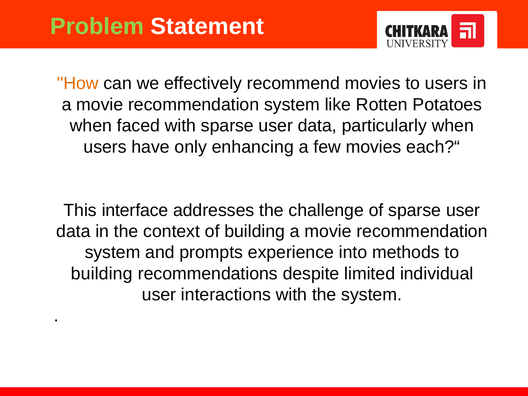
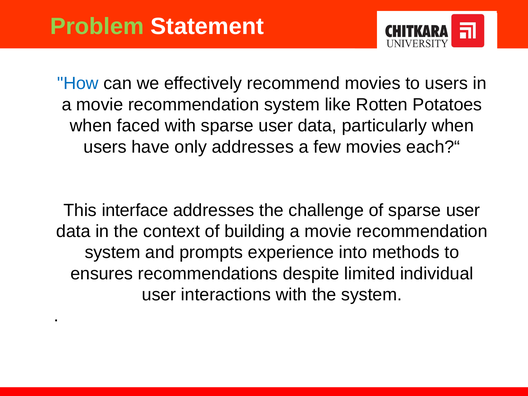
How colour: orange -> blue (78, 84)
only enhancing: enhancing -> addresses (253, 147)
building: building -> ensures (102, 274)
